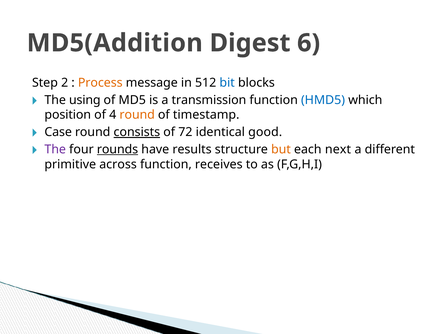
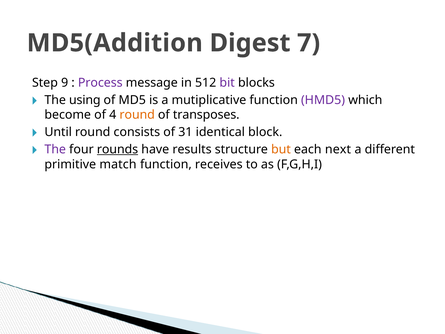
6: 6 -> 7 (309, 43)
2: 2 -> 9 (65, 83)
Process colour: orange -> purple (100, 83)
bit colour: blue -> purple (227, 83)
transmission: transmission -> mutiplicative (209, 100)
HMD5 colour: blue -> purple (323, 100)
position: position -> become (68, 115)
timestamp: timestamp -> transposes (206, 115)
Case: Case -> Until (58, 132)
consists underline: present -> none (137, 132)
72: 72 -> 31 (185, 132)
good: good -> block (265, 132)
across: across -> match (118, 164)
